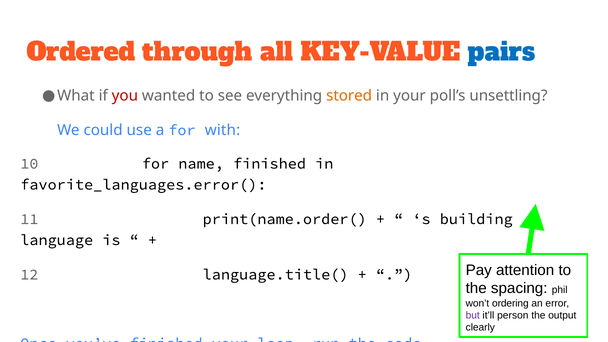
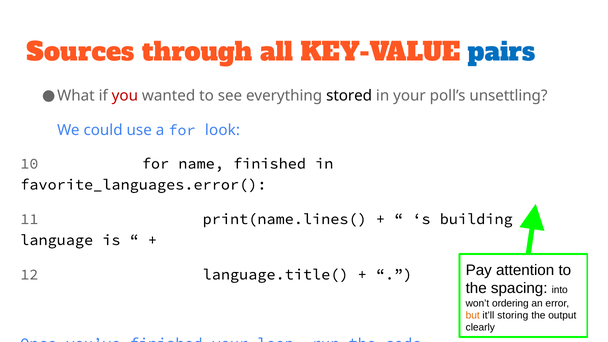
Ordered: Ordered -> Sources (81, 53)
stored colour: orange -> black (349, 96)
with: with -> look (223, 130)
print(name.order(: print(name.order( -> print(name.lines( (285, 219)
phil: phil -> into (560, 290)
but colour: purple -> orange (473, 315)
person: person -> storing (513, 315)
